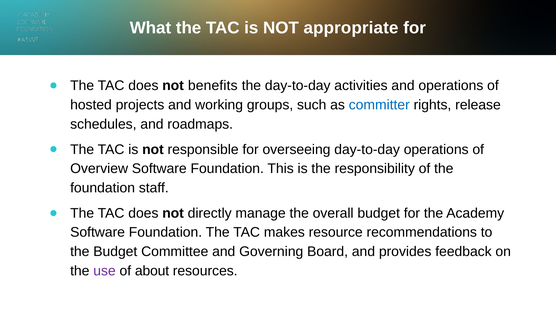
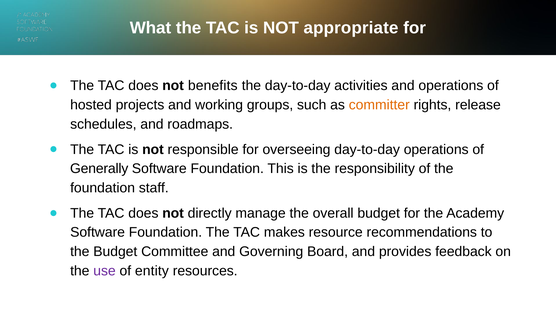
committer colour: blue -> orange (379, 105)
Overview: Overview -> Generally (99, 169)
about: about -> entity (152, 271)
